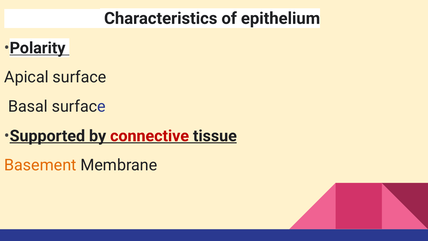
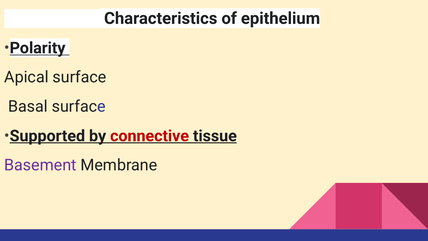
Basement colour: orange -> purple (40, 165)
